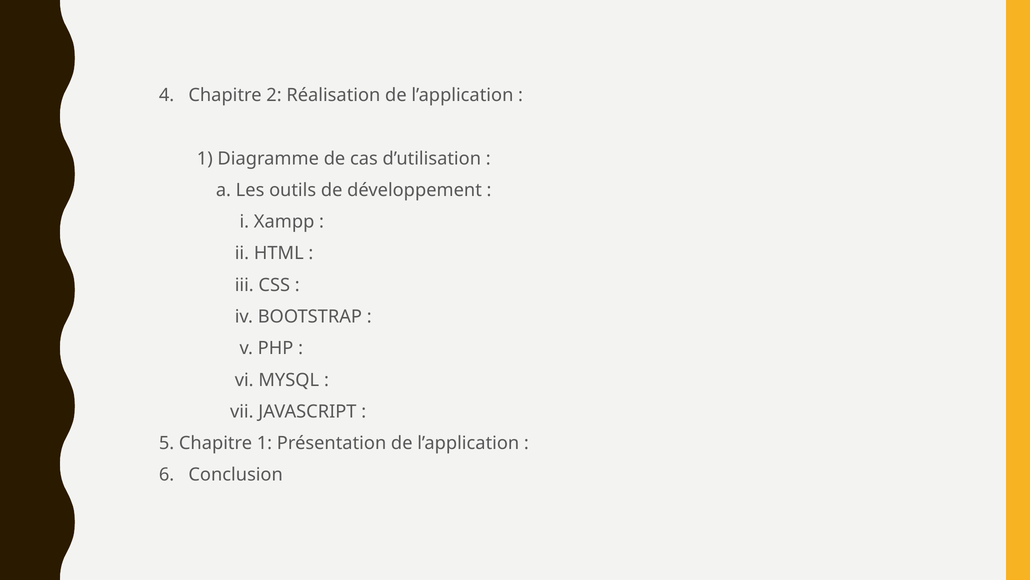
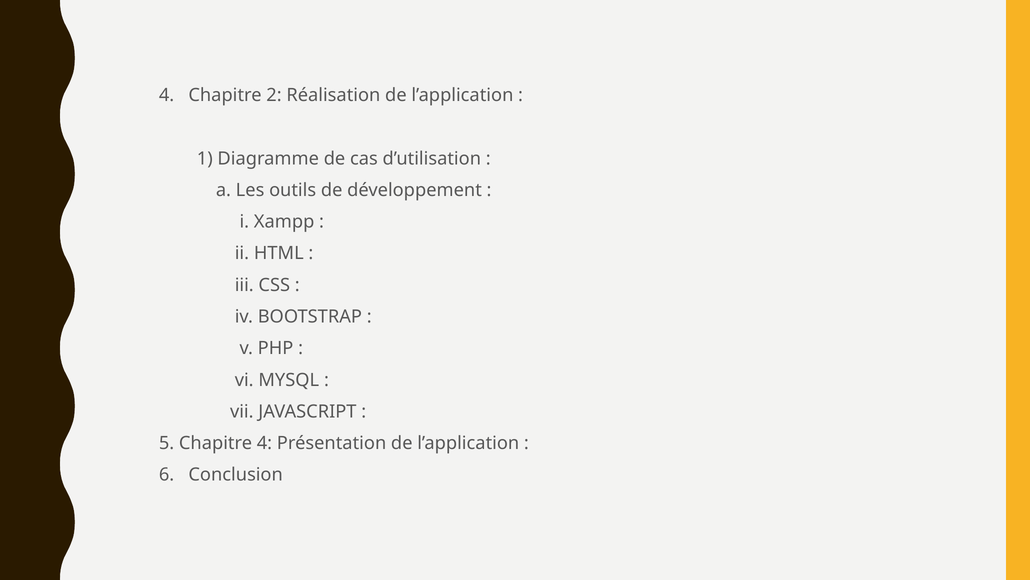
Chapitre 1: 1 -> 4 (264, 443)
